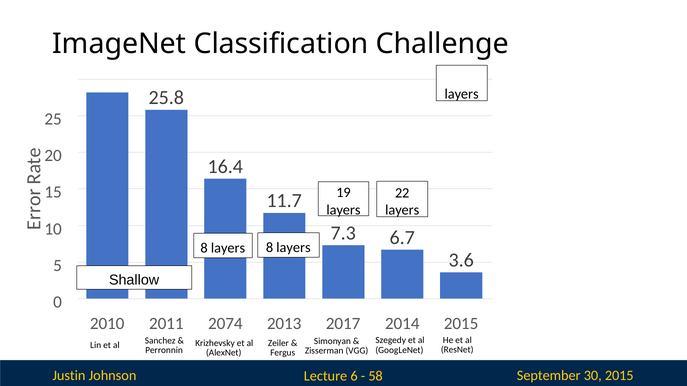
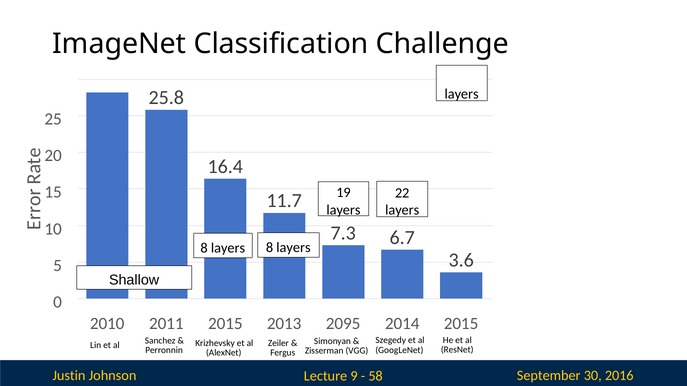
2074: 2074 -> 2015 (225, 324)
2017: 2017 -> 2095 (343, 324)
6: 6 -> 9 (354, 376)
30 2015: 2015 -> 2016 (619, 376)
